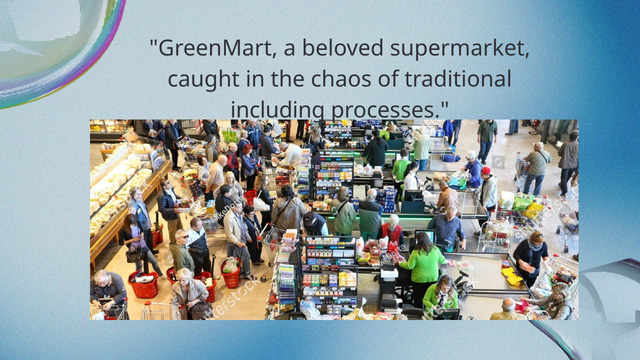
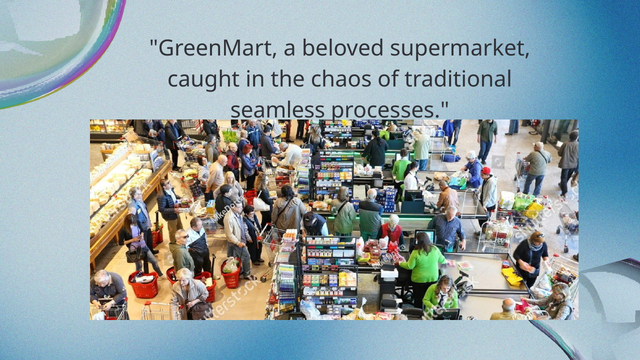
including: including -> seamless (278, 111)
